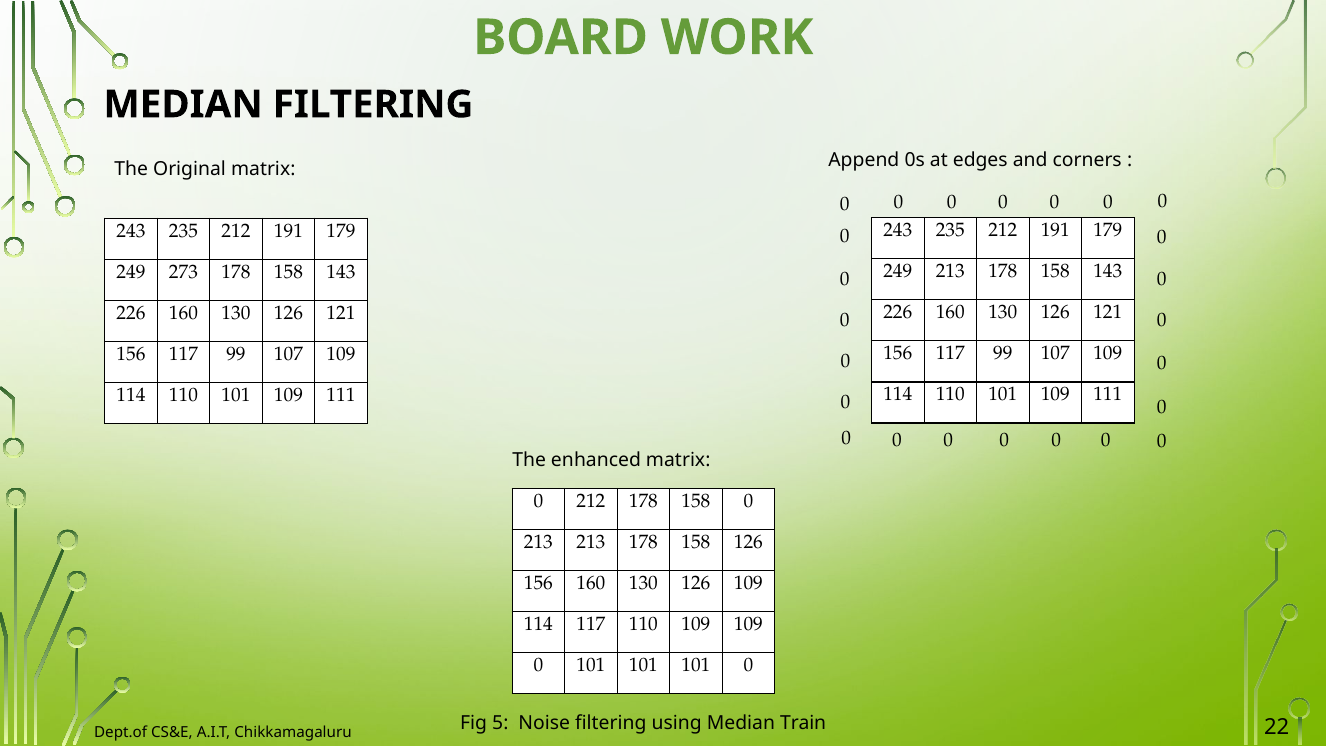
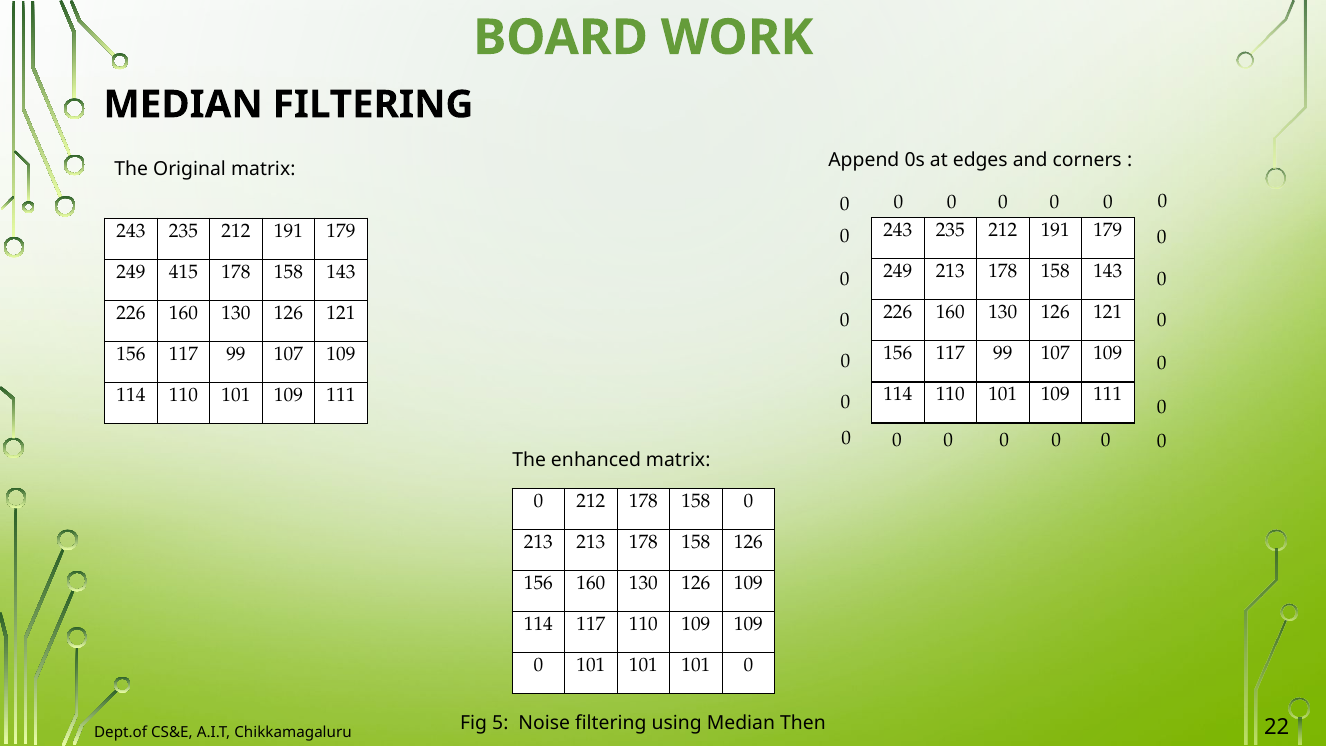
273: 273 -> 415 (183, 272)
Train: Train -> Then (803, 722)
